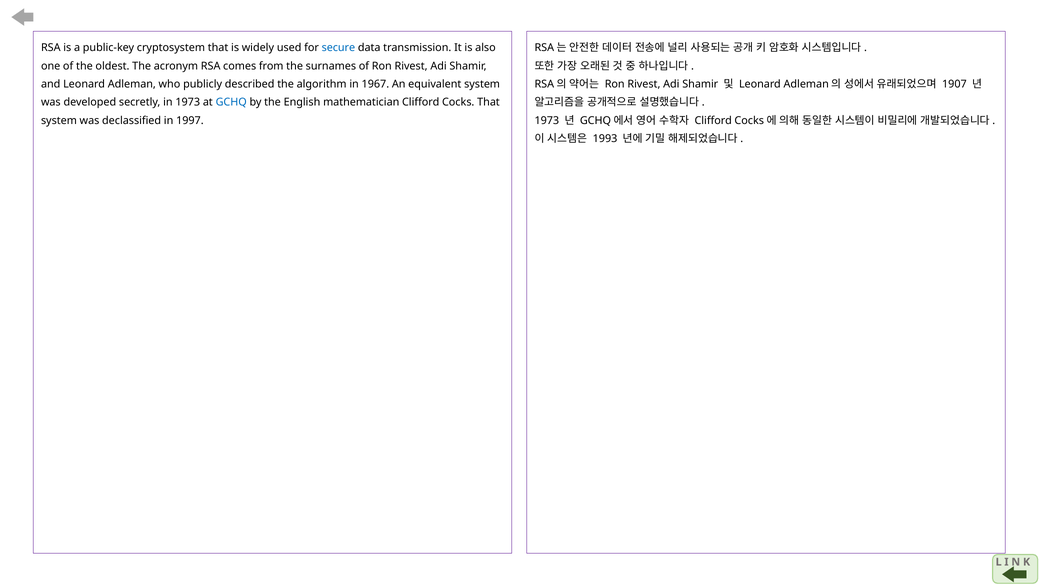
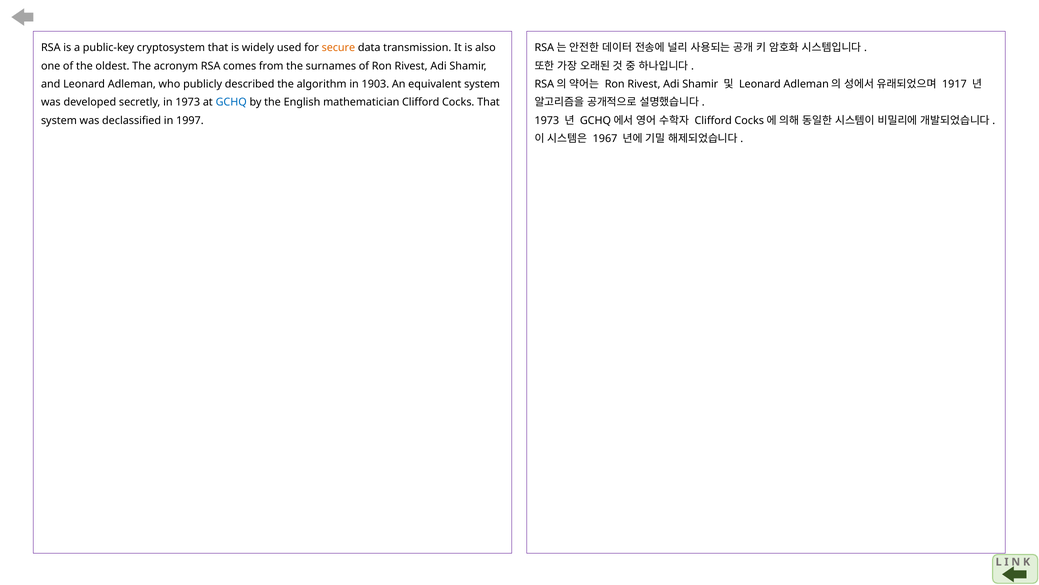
secure colour: blue -> orange (338, 48)
1907: 1907 -> 1917 (954, 84)
1967: 1967 -> 1903 (375, 84)
1993: 1993 -> 1967 (605, 139)
